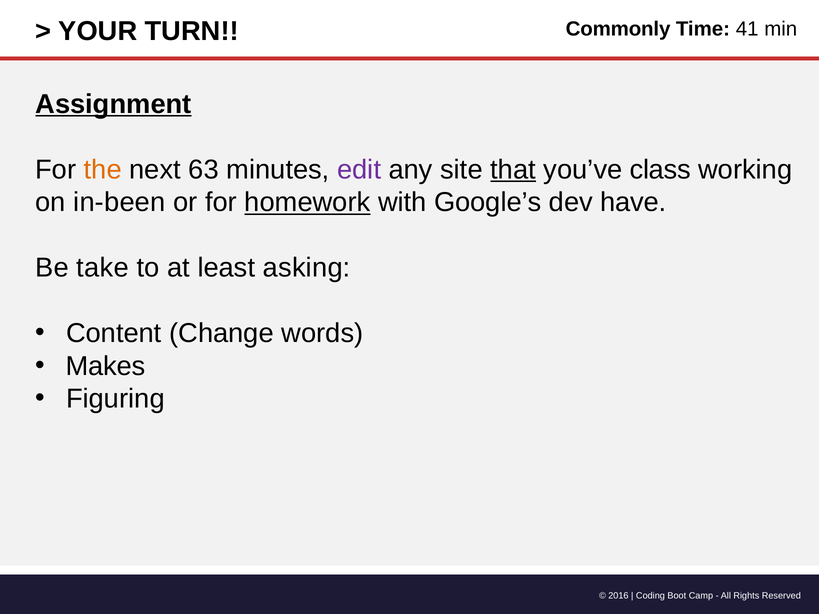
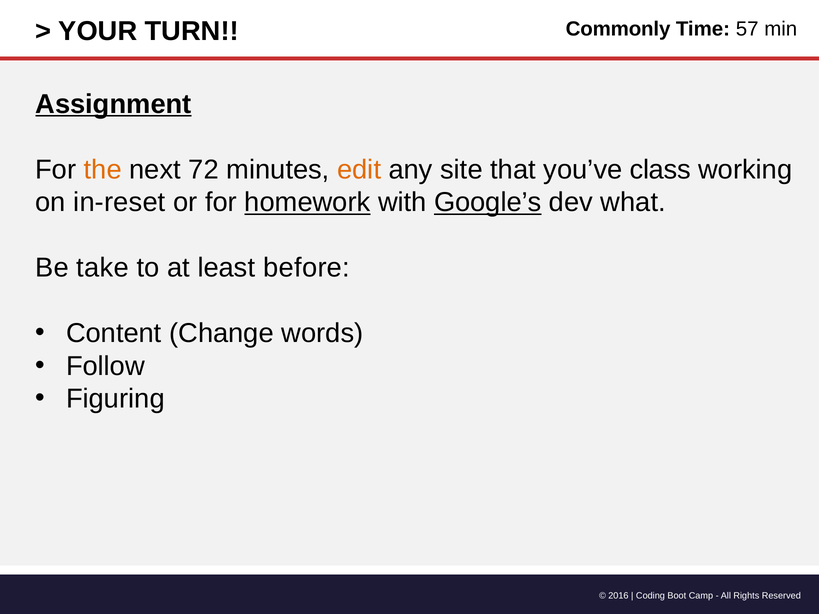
41: 41 -> 57 (747, 29)
63: 63 -> 72 (204, 170)
edit colour: purple -> orange (359, 170)
that underline: present -> none (513, 170)
in-been: in-been -> in-reset (119, 202)
Google’s underline: none -> present (488, 202)
have: have -> what (633, 202)
asking: asking -> before (307, 268)
Makes: Makes -> Follow (105, 366)
